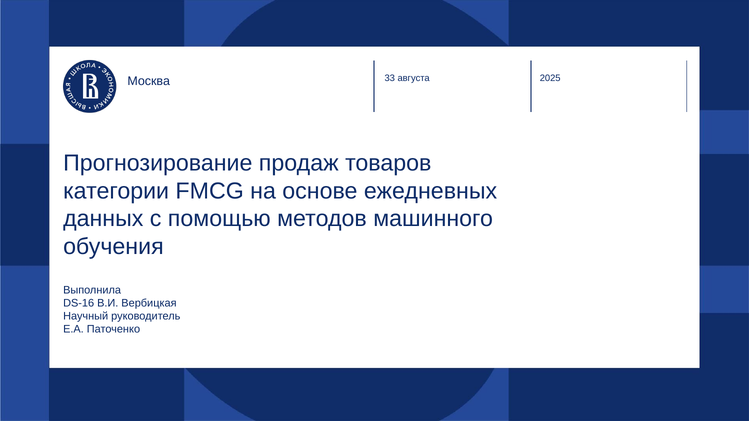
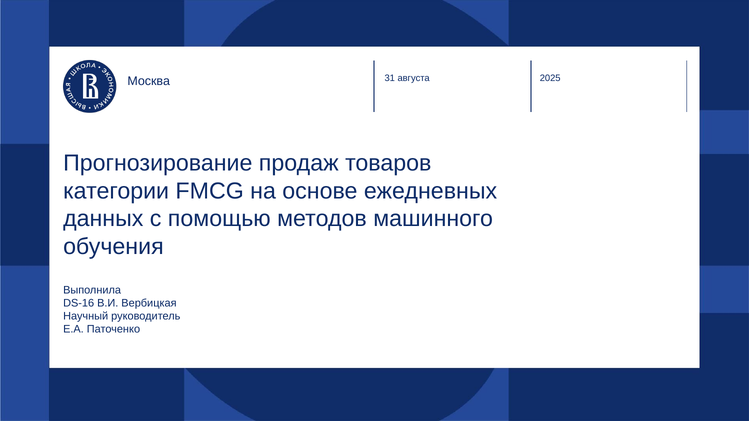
33: 33 -> 31 (390, 78)
